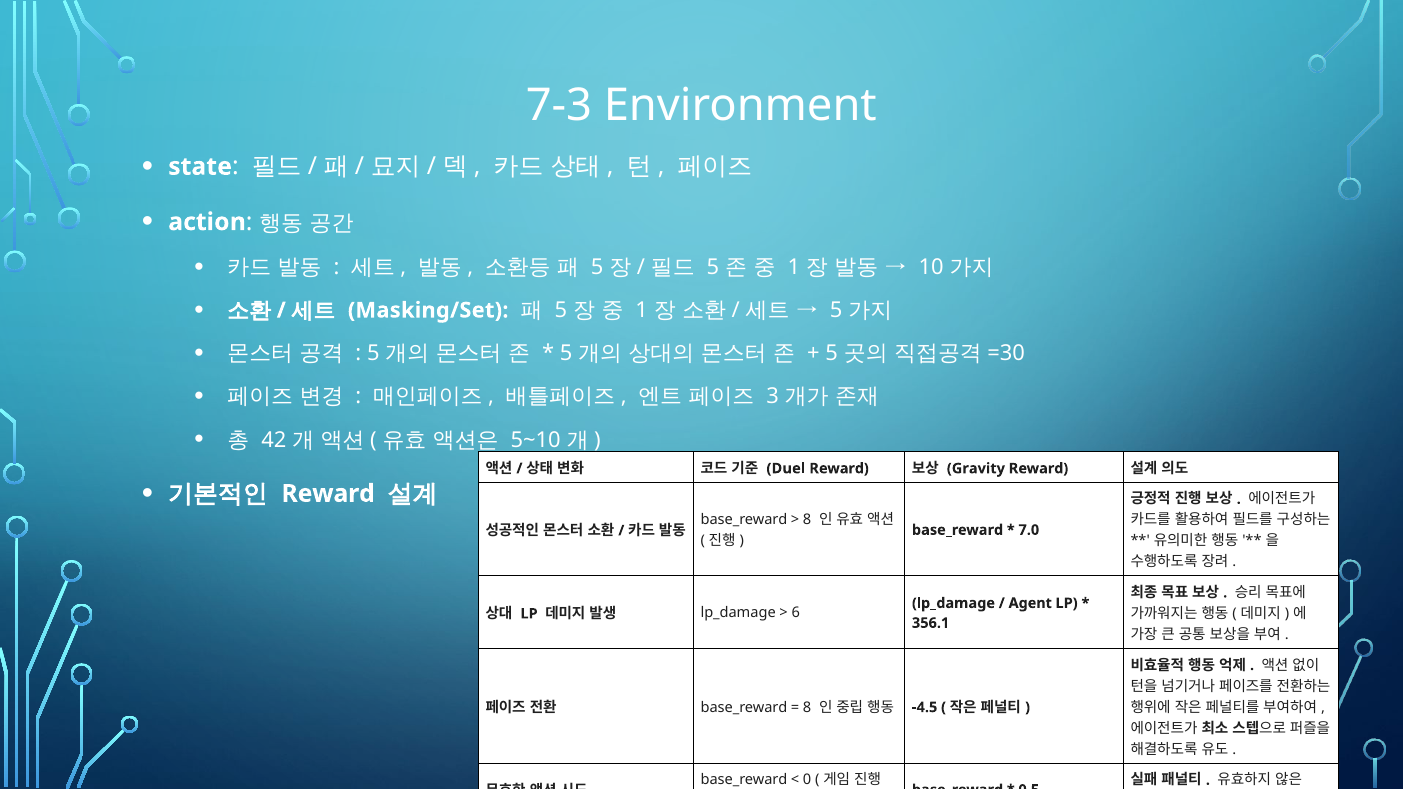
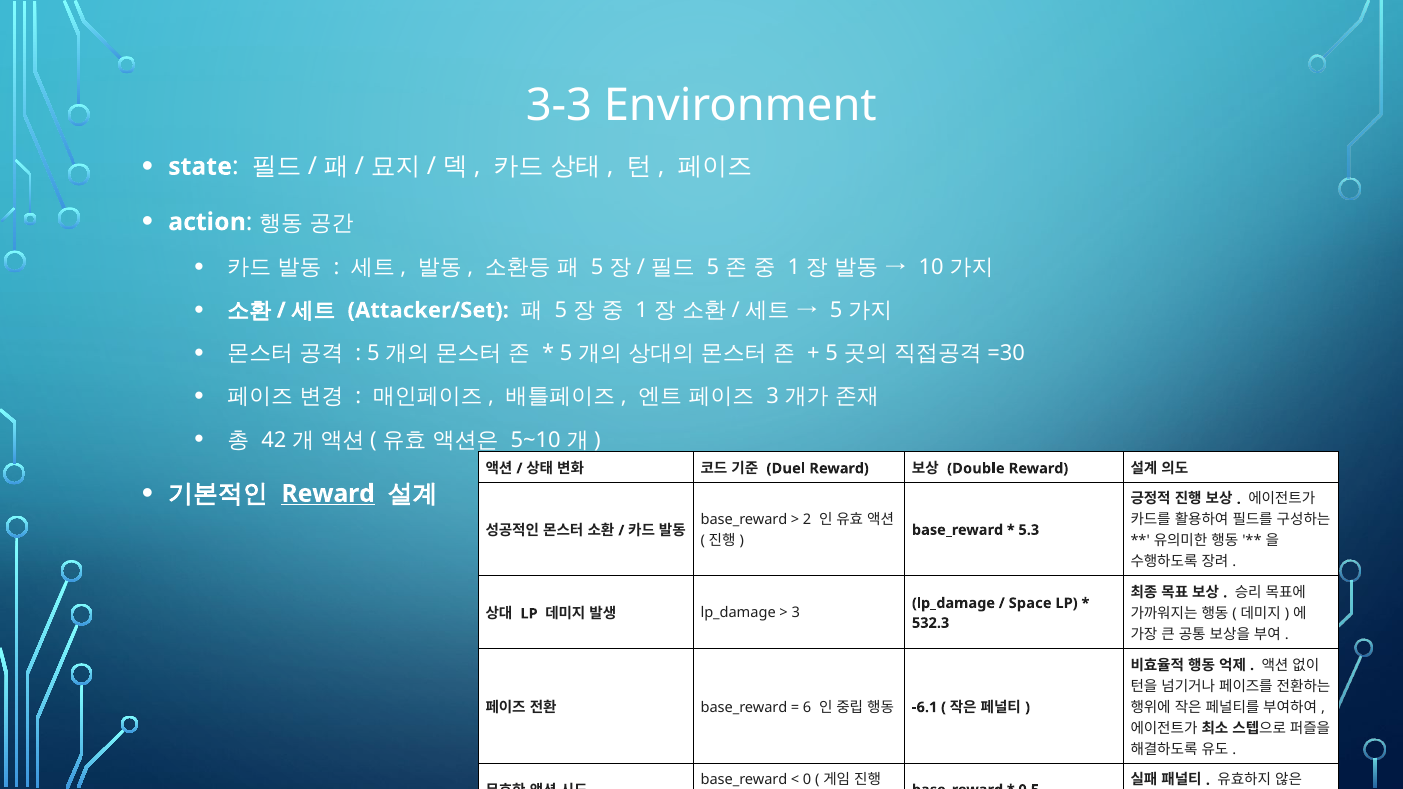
7-3: 7-3 -> 3-3 (559, 106)
Masking/Set: Masking/Set -> Attacker/Set (428, 310)
Gravity: Gravity -> Double (976, 469)
Reward underline: none -> present (328, 494)
8: 8 -> 2 (807, 520)
7.0: 7.0 -> 5.3 (1029, 530)
Agent: Agent -> Space (1030, 603)
6: 6 -> 3 (796, 613)
356.1: 356.1 -> 532.3 (931, 623)
8: 8 -> 6 (807, 707)
-4.5: -4.5 -> -6.1 (925, 707)
